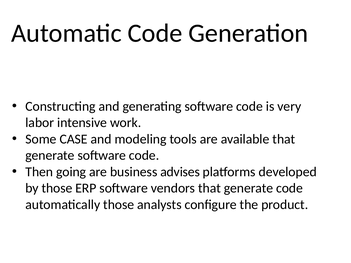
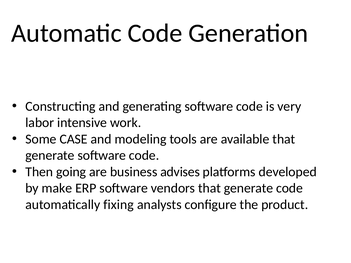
by those: those -> make (57, 188)
automatically those: those -> fixing (119, 205)
